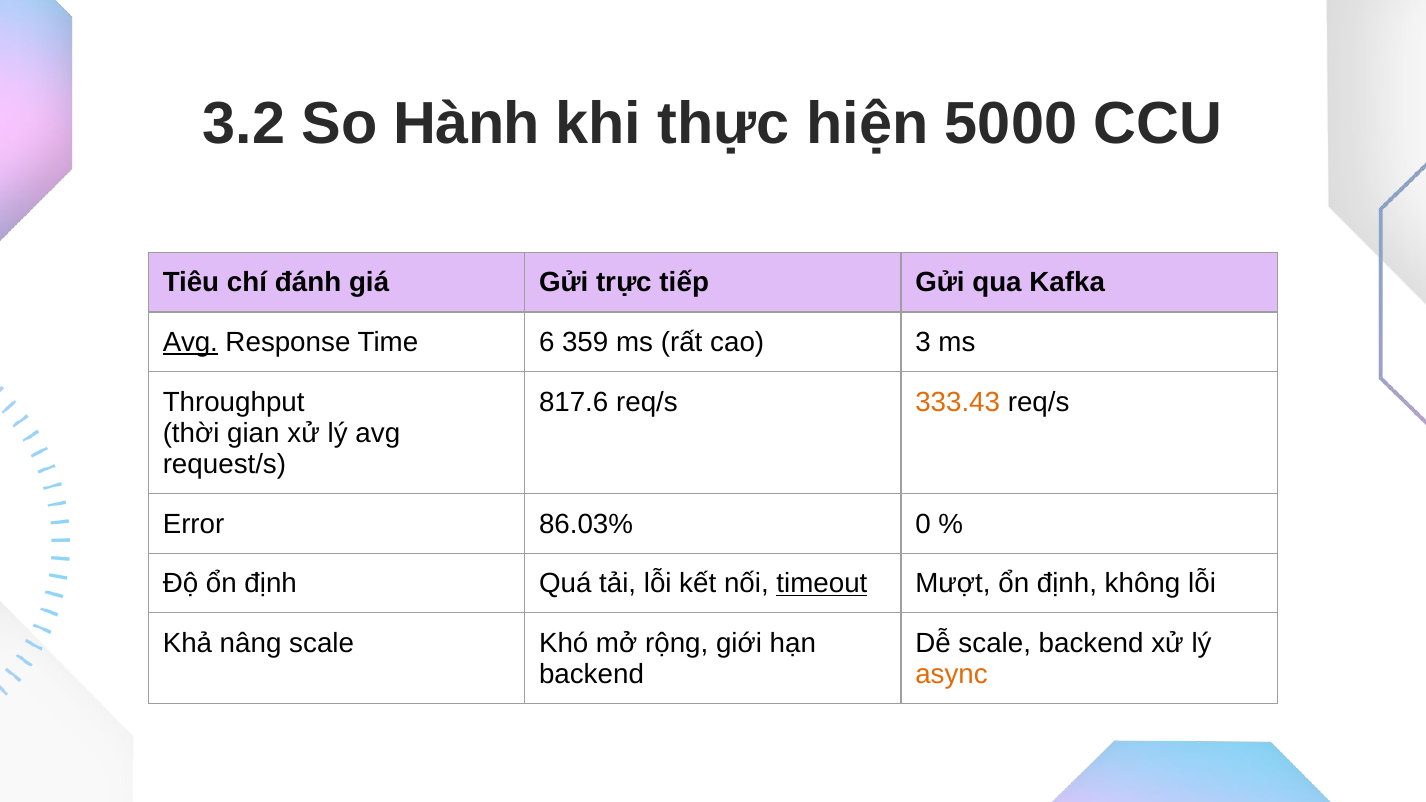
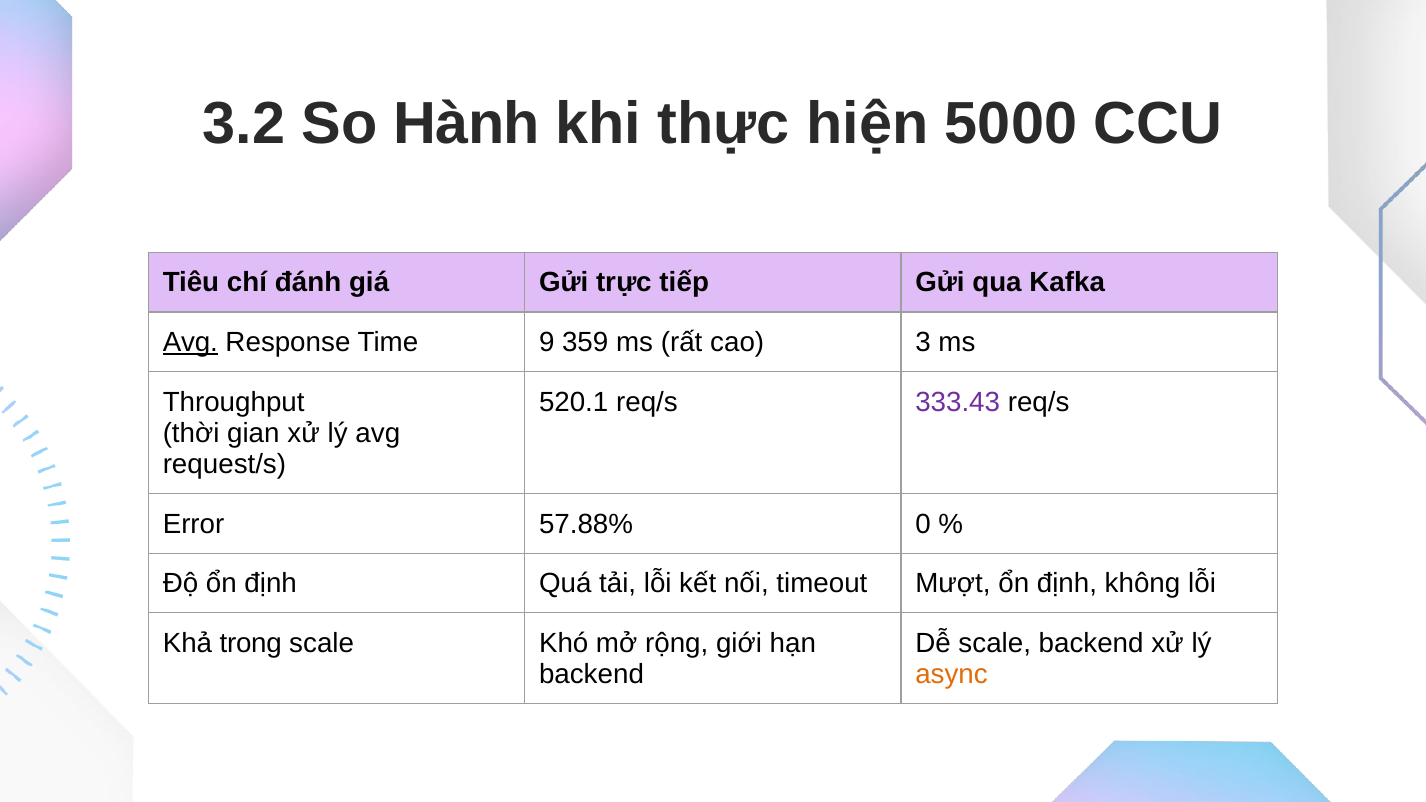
6: 6 -> 9 (547, 342)
817.6: 817.6 -> 520.1 (574, 402)
333.43 colour: orange -> purple (958, 402)
86.03%: 86.03% -> 57.88% (586, 524)
timeout underline: present -> none (822, 584)
nâng: nâng -> trong (251, 643)
